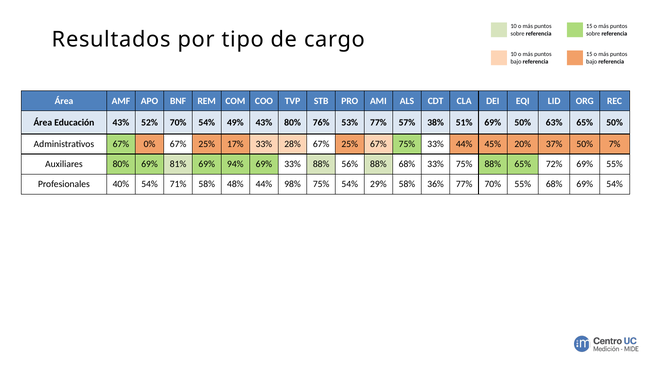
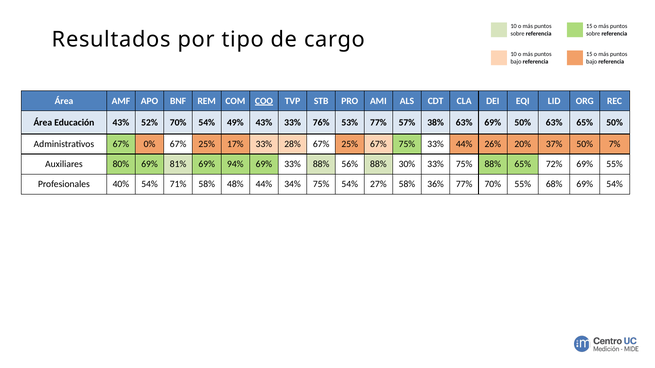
COO underline: none -> present (264, 101)
43% 80%: 80% -> 33% (293, 123)
38% 51%: 51% -> 63% (464, 123)
45%: 45% -> 26% (493, 144)
88% 68%: 68% -> 30% (407, 164)
98%: 98% -> 34% (293, 184)
29%: 29% -> 27% (378, 184)
